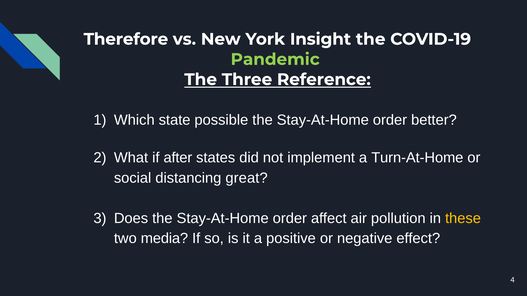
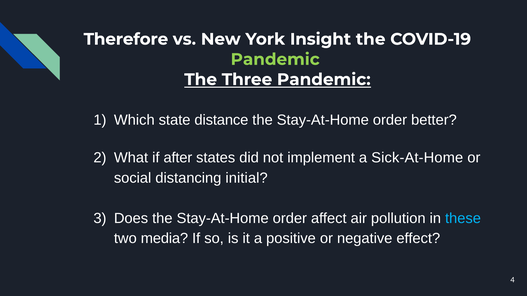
Three Reference: Reference -> Pandemic (324, 80)
possible: possible -> distance (221, 120)
Turn-At-Home: Turn-At-Home -> Sick-At-Home (417, 158)
great: great -> initial (247, 178)
these colour: yellow -> light blue (463, 219)
